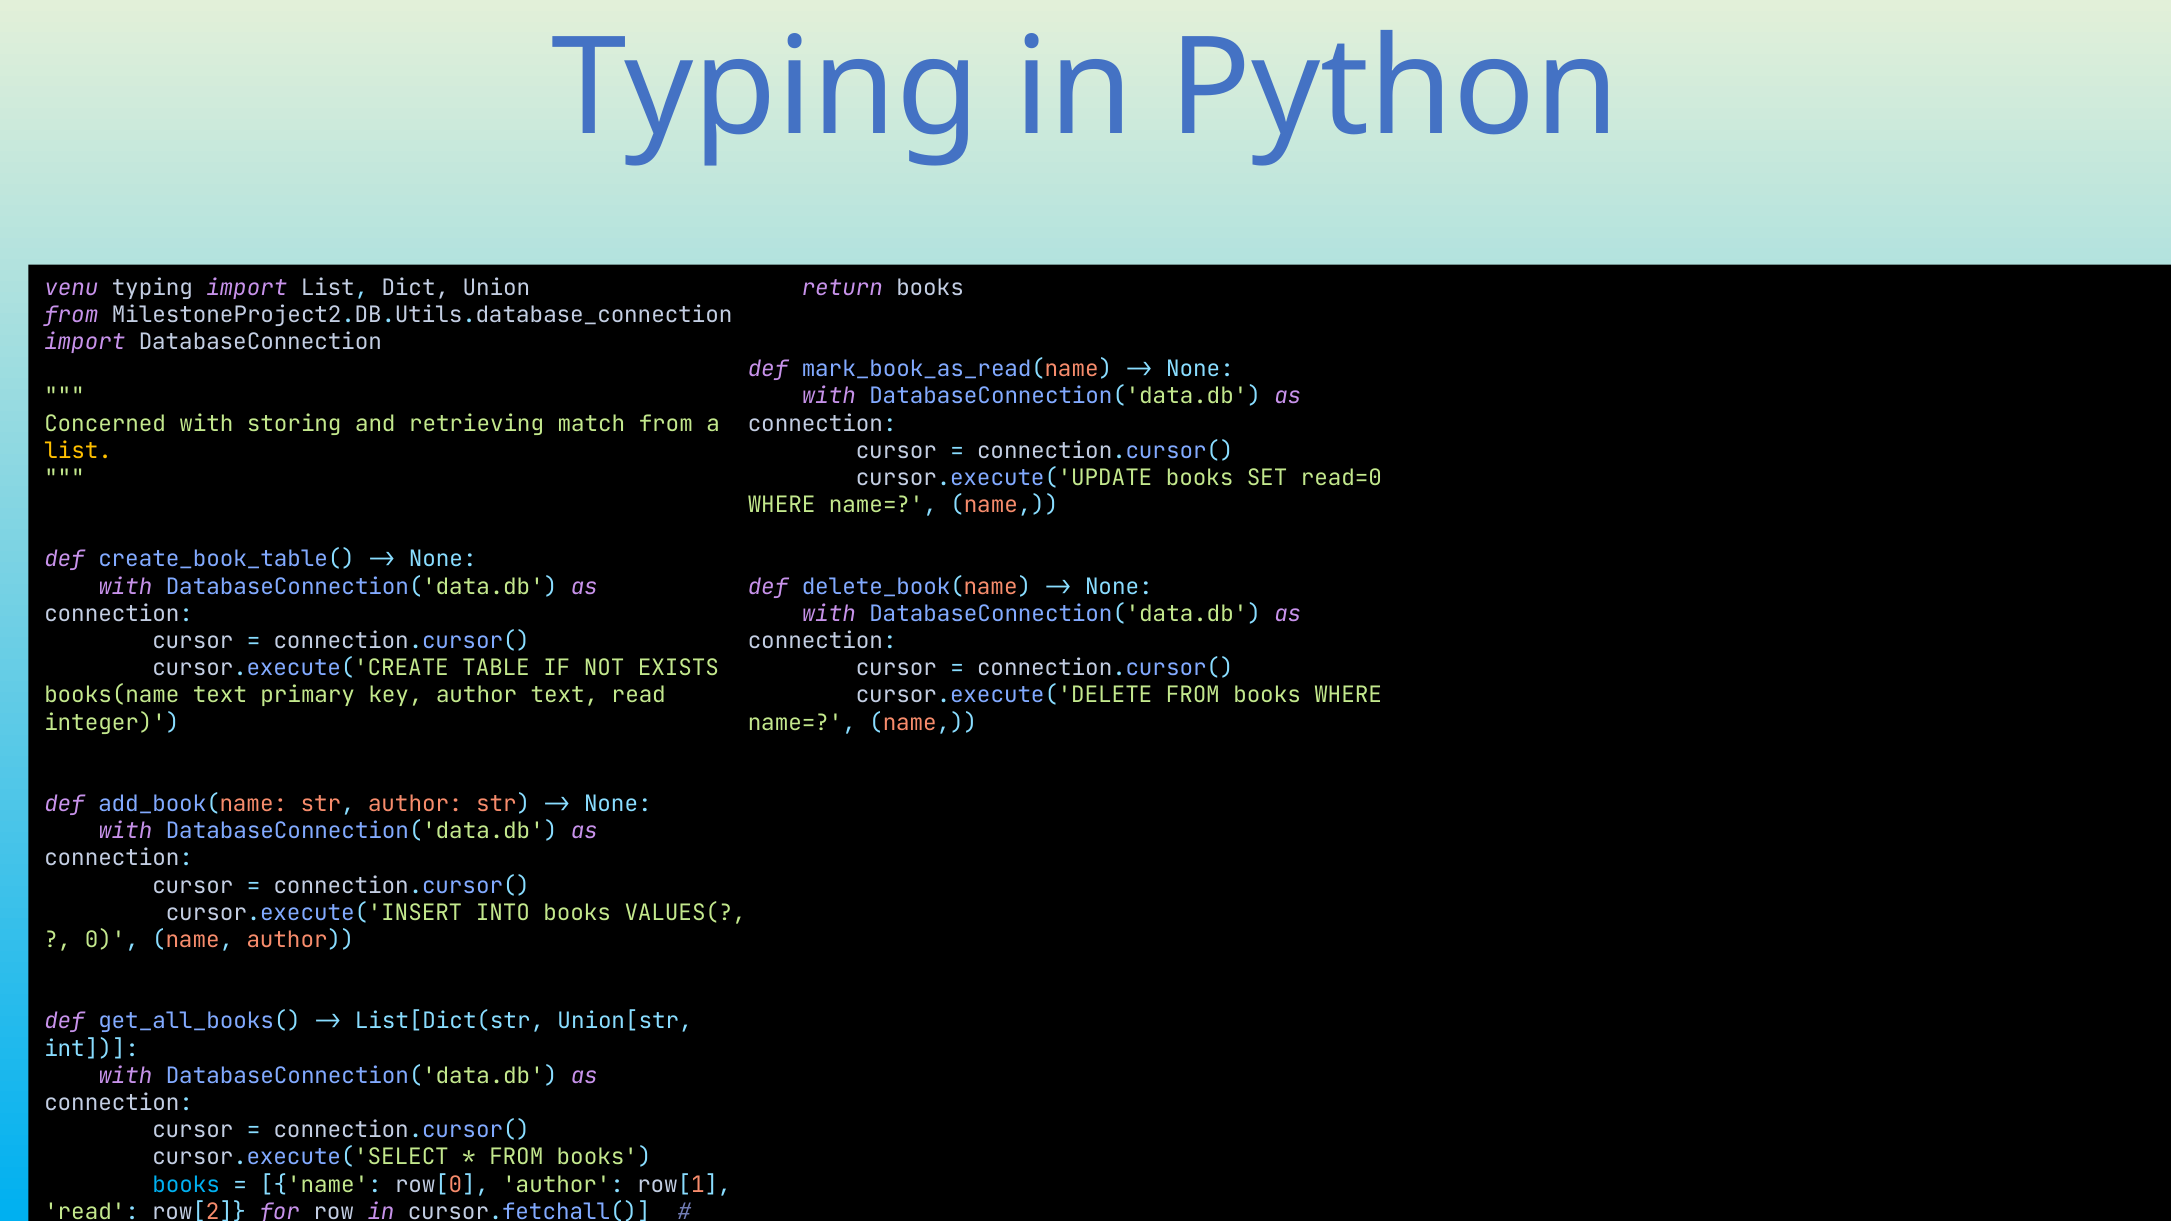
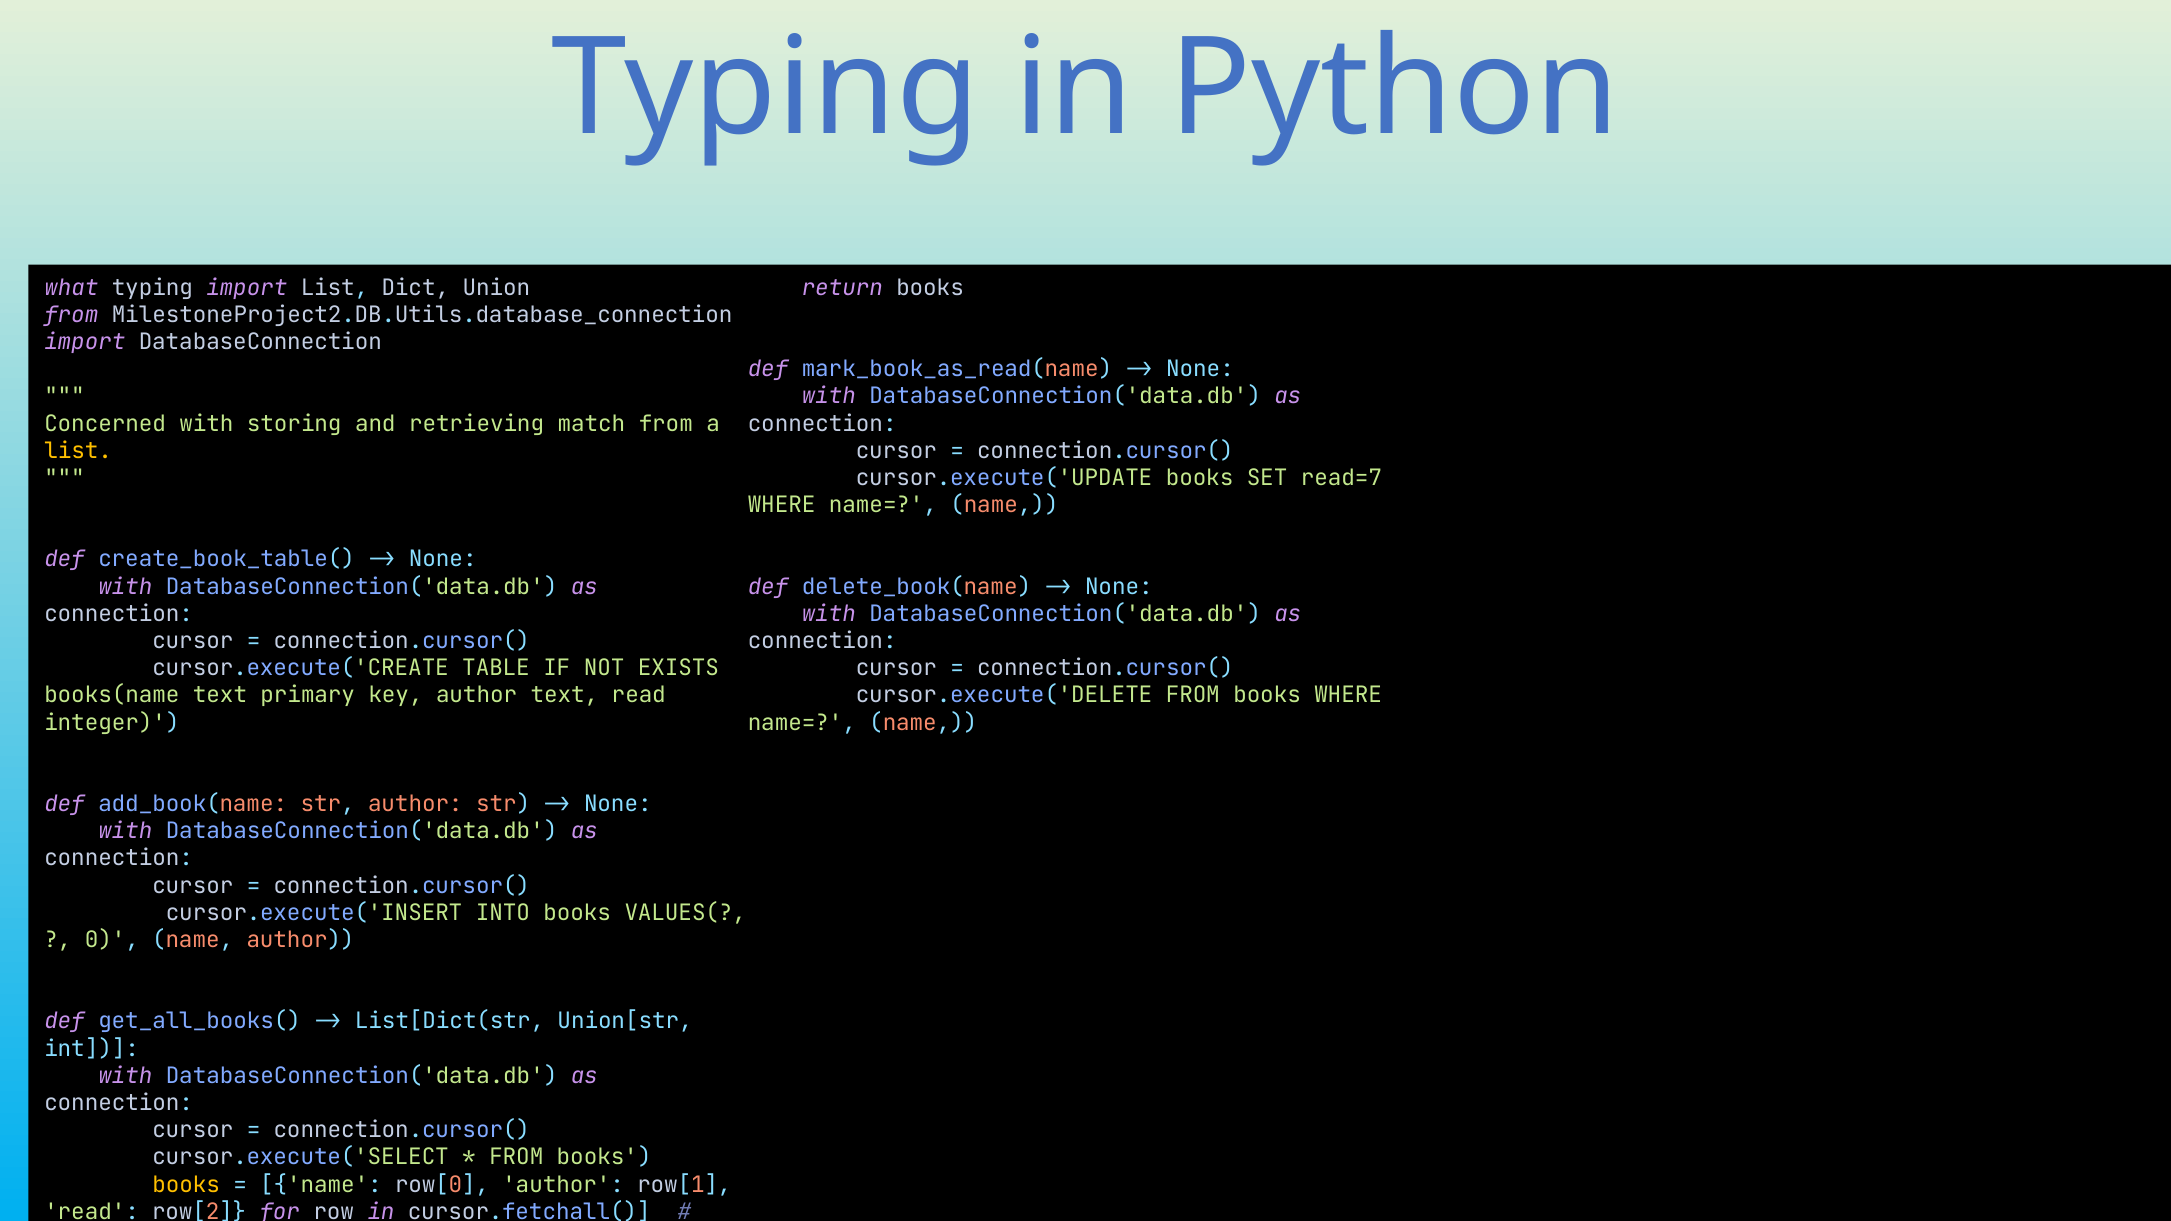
venu: venu -> what (71, 288)
read=0: read=0 -> read=7 (1341, 478)
books colour: light blue -> yellow (186, 1185)
